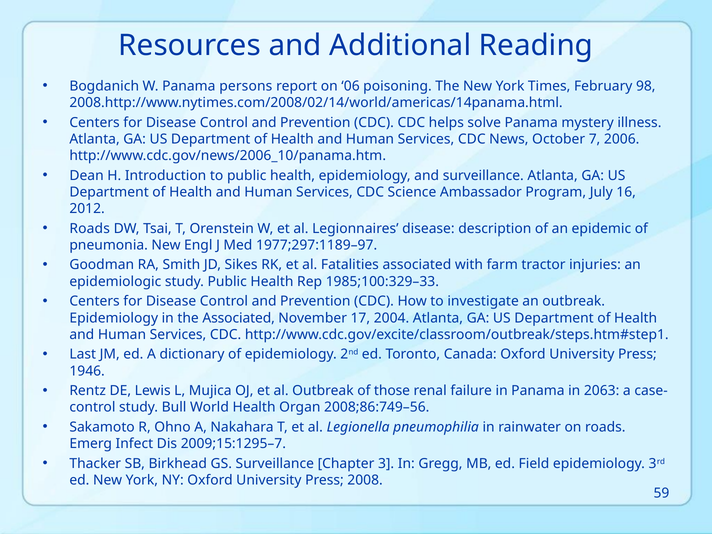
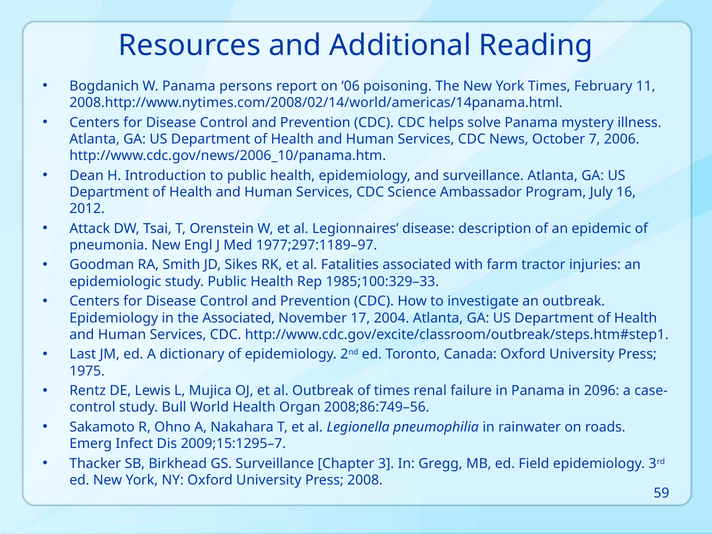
98: 98 -> 11 (646, 86)
Roads: Roads -> Attack (90, 229)
1946: 1946 -> 1975 (87, 371)
of those: those -> times (392, 391)
2063: 2063 -> 2096 (602, 391)
